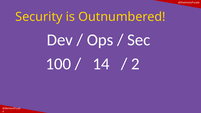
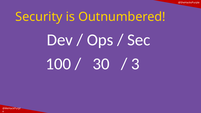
14: 14 -> 30 (101, 64)
2: 2 -> 3 (135, 64)
